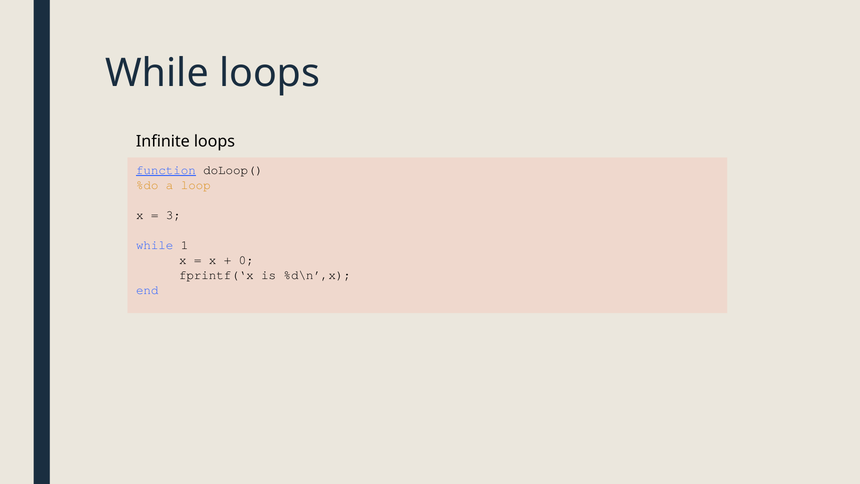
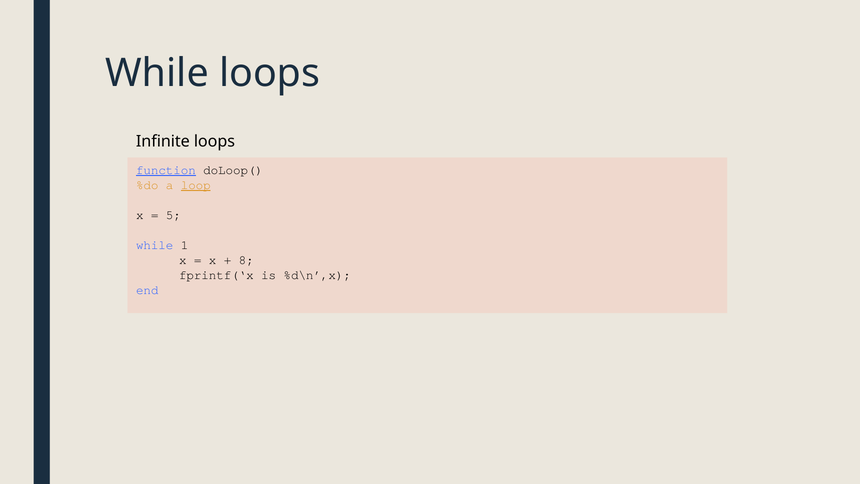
loop underline: none -> present (196, 185)
3: 3 -> 5 (173, 215)
0: 0 -> 8 (246, 260)
